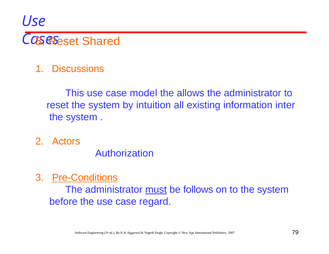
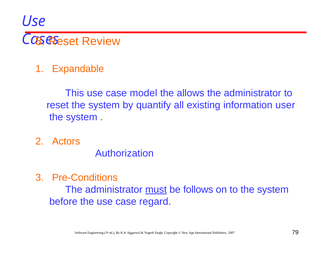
Shared: Shared -> Review (101, 41)
Discussions: Discussions -> Expandable (78, 69)
intuition: intuition -> quantify (154, 105)
inter: inter -> user (285, 105)
Pre-Conditions underline: present -> none (85, 178)
